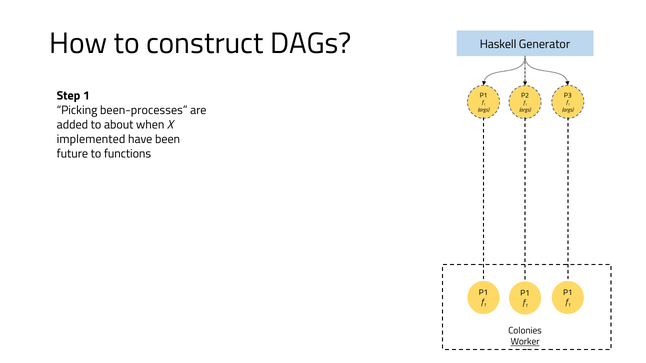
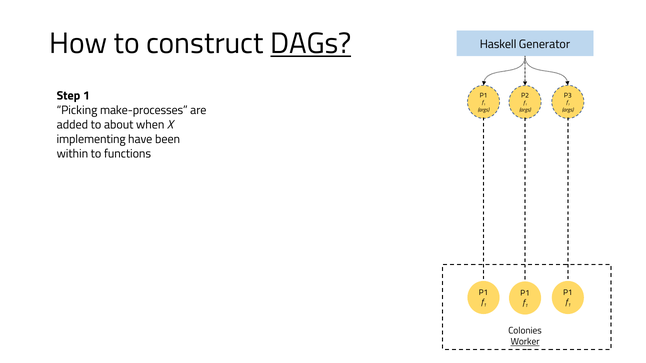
DAGs underline: none -> present (311, 44)
been-processes: been-processes -> make-processes (144, 110)
implemented: implemented -> implementing (91, 139)
future: future -> within (72, 154)
